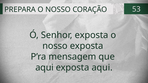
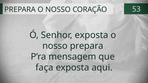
nosso exposta: exposta -> prepara (87, 46)
aqui: aqui -> faça (44, 68)
